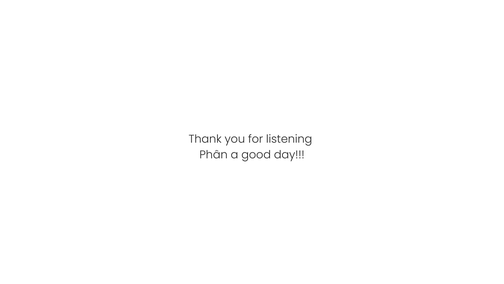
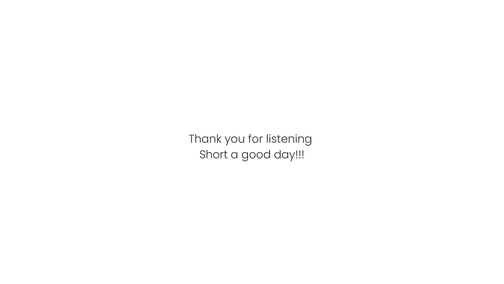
Phân: Phân -> Short (214, 155)
